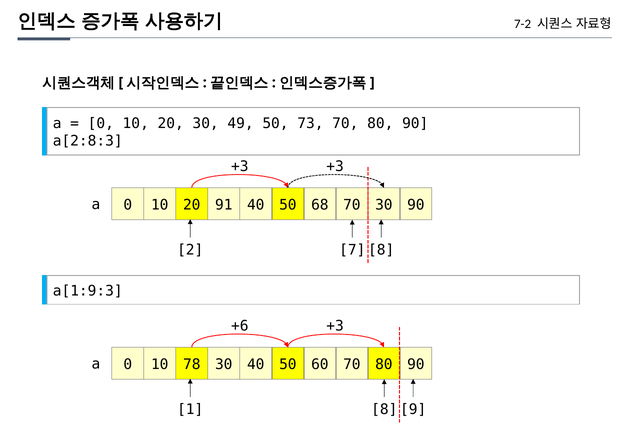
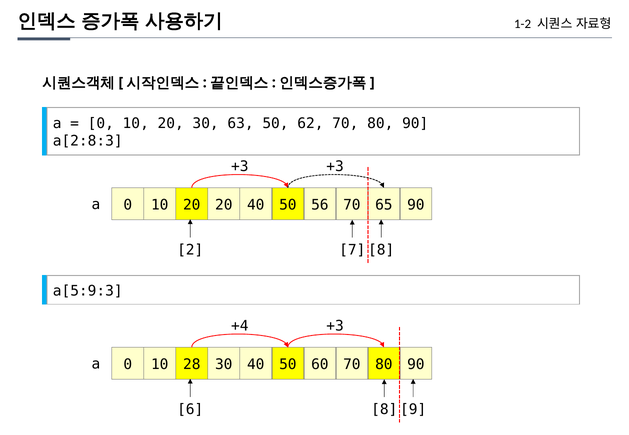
7-2: 7-2 -> 1-2 (523, 24)
49: 49 -> 63 (241, 124)
73: 73 -> 62 (310, 124)
20 91: 91 -> 20 (224, 205)
68: 68 -> 56 (320, 205)
70 30: 30 -> 65 (384, 205)
a[1:9:3: a[1:9:3 -> a[5:9:3 (88, 291)
+6: +6 -> +4 (240, 326)
78: 78 -> 28 (192, 365)
1: 1 -> 6 (190, 410)
